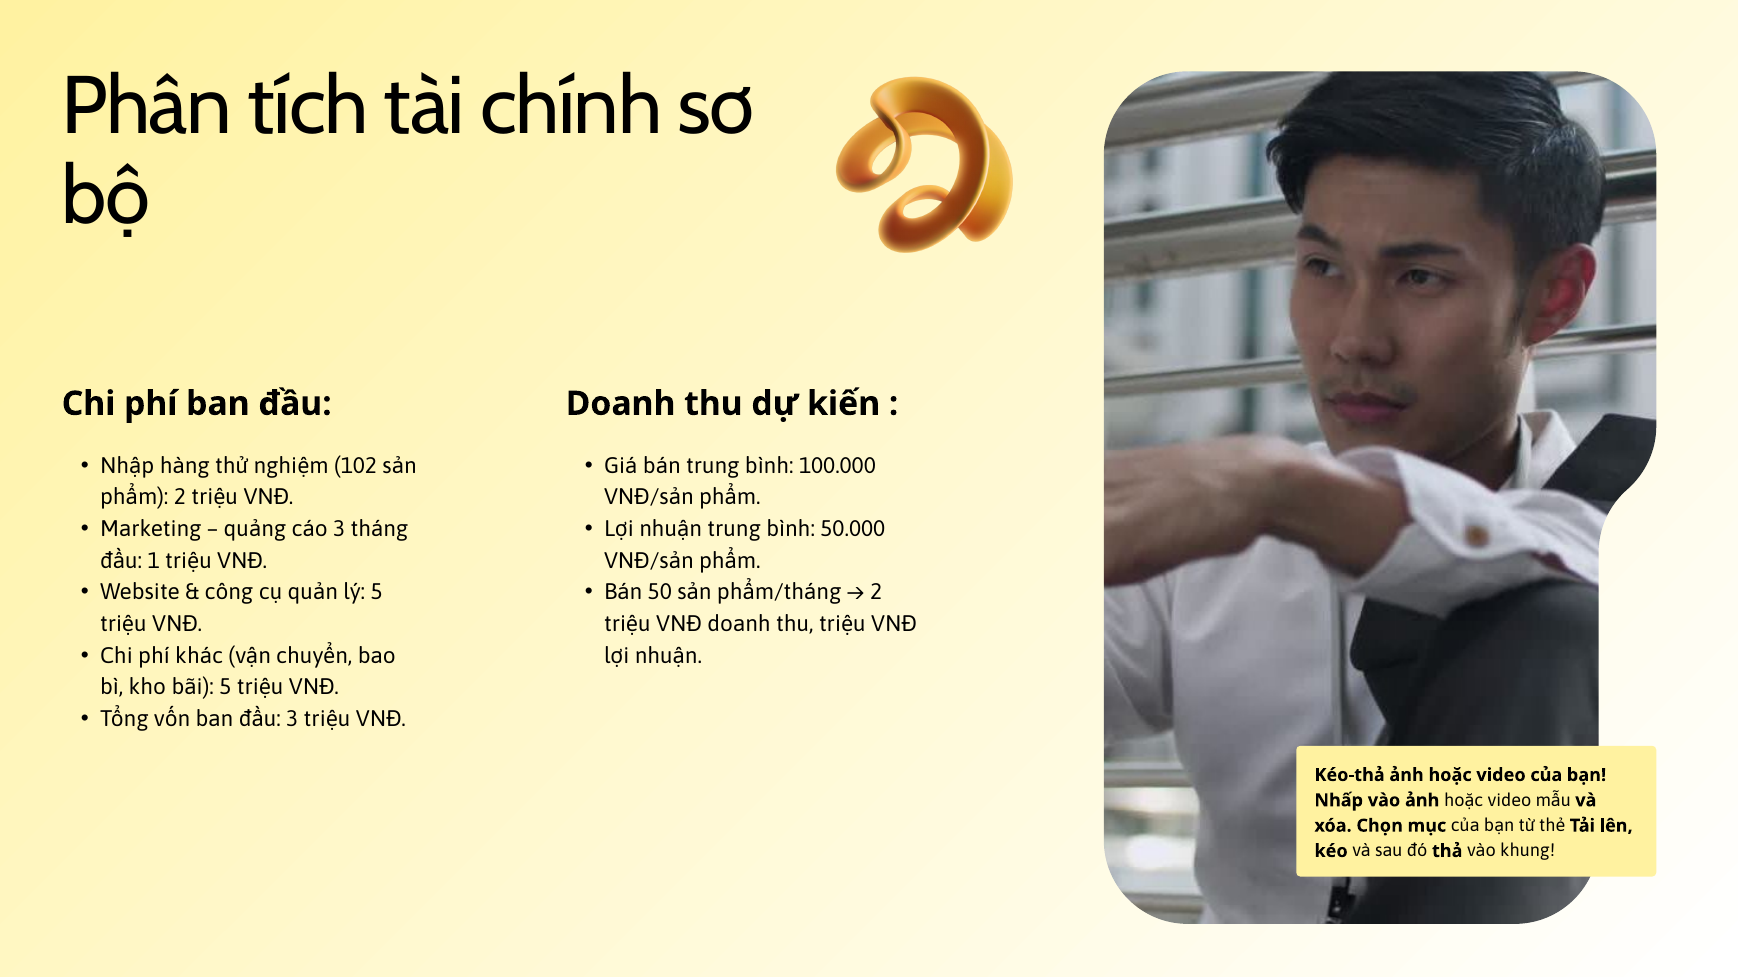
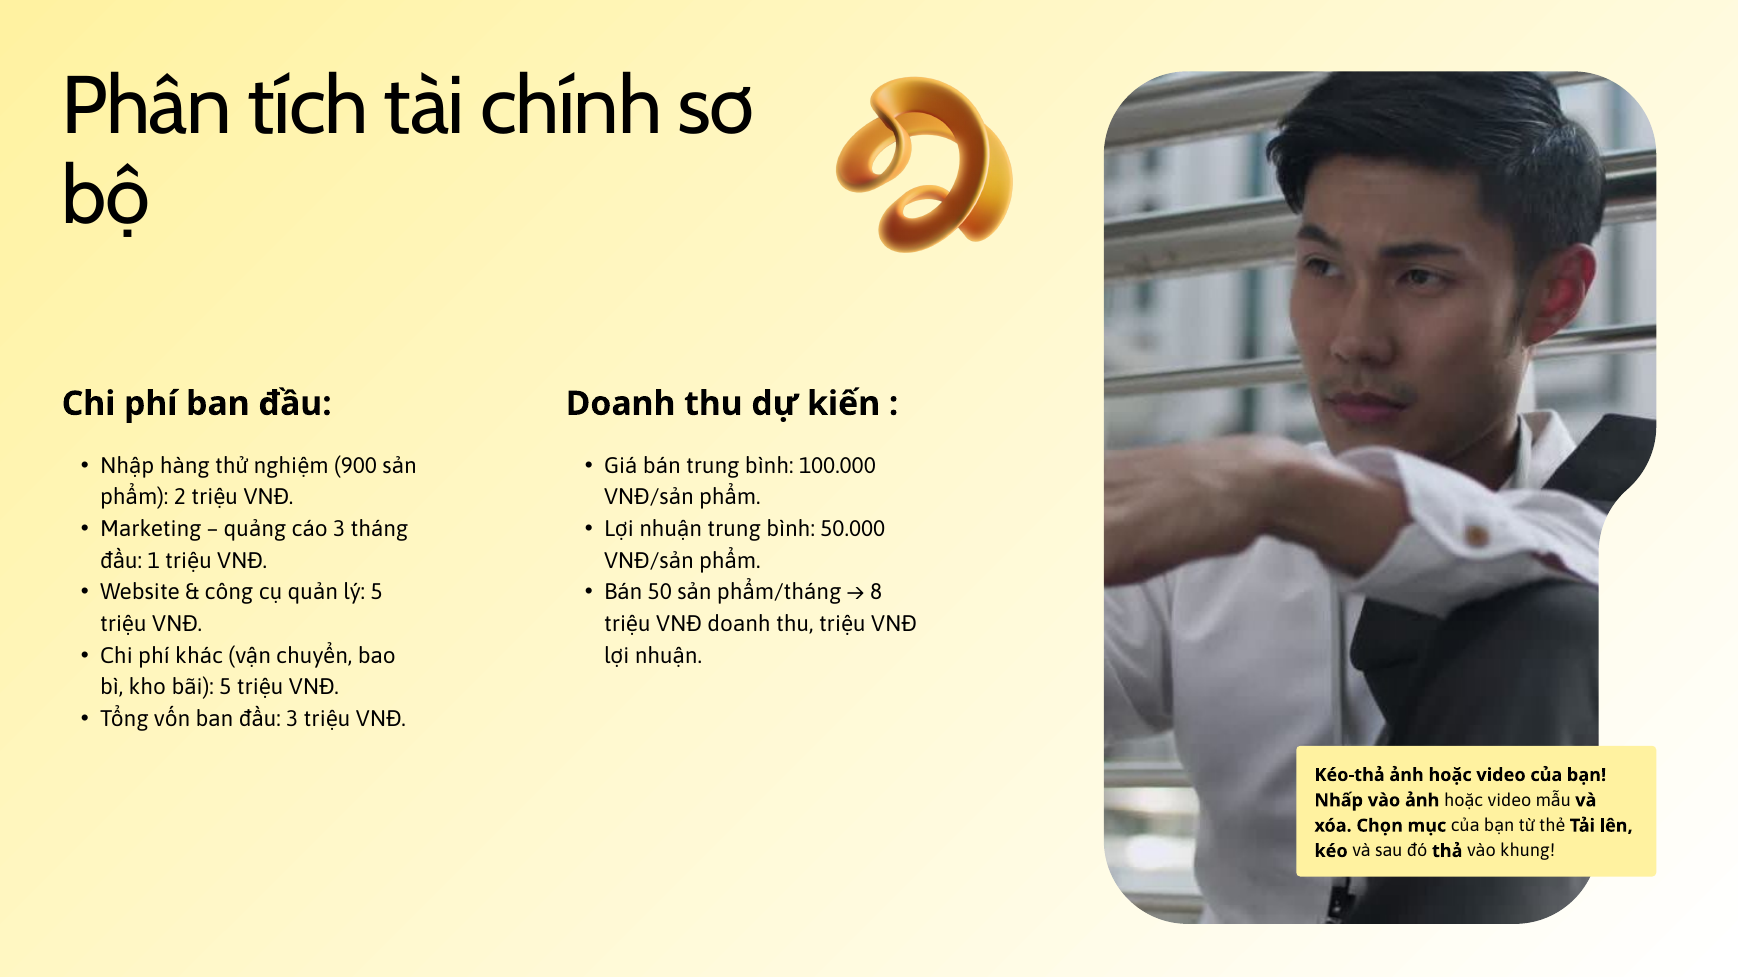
102: 102 -> 900 (356, 466)
2: 2 -> 8 (876, 593)
